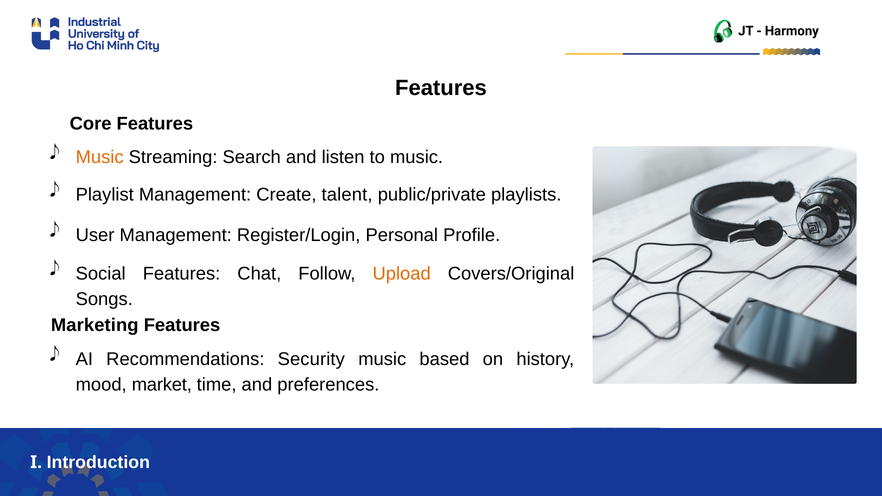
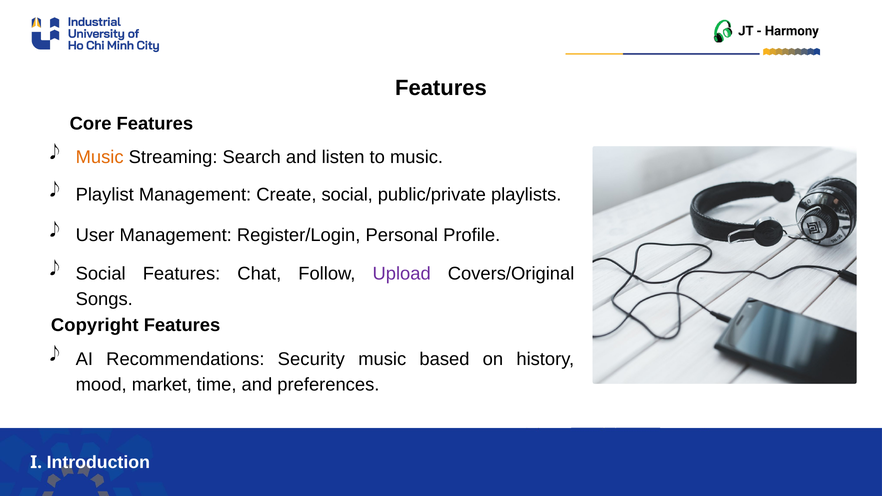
Create talent: talent -> social (347, 195)
Upload colour: orange -> purple (402, 274)
Marketing: Marketing -> Copyright (95, 325)
